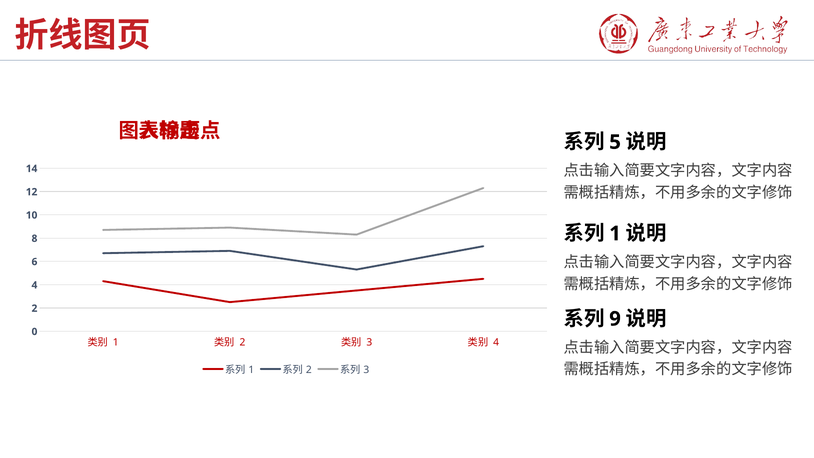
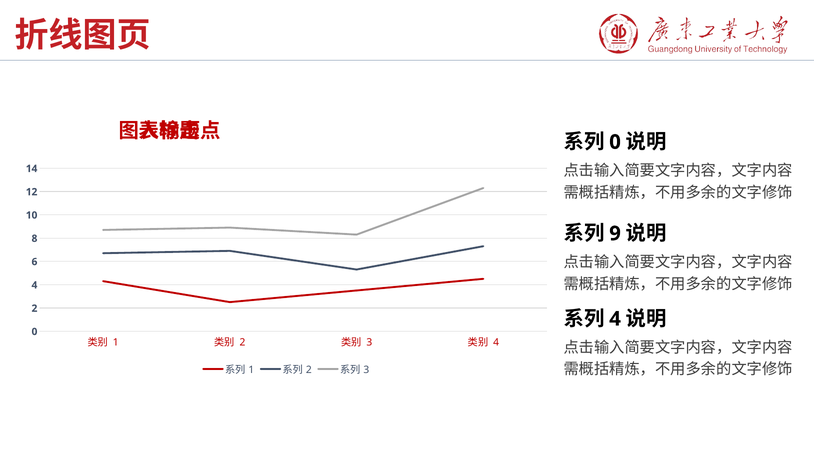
5: 5 -> 0 (615, 142)
1: 1 -> 9 (615, 233)
9: 9 -> 4 (615, 319)
